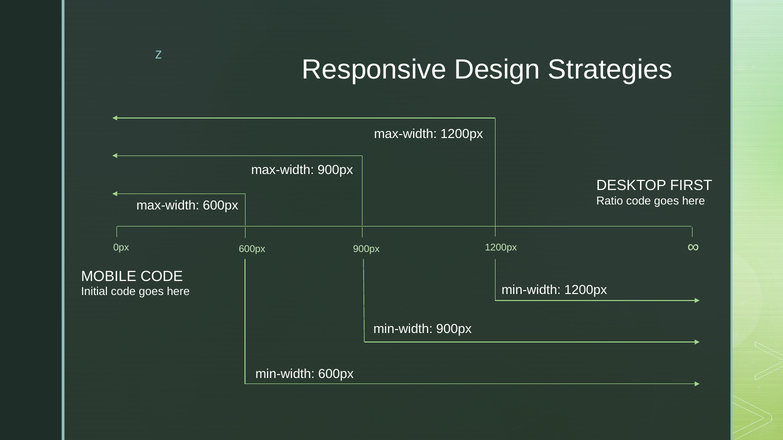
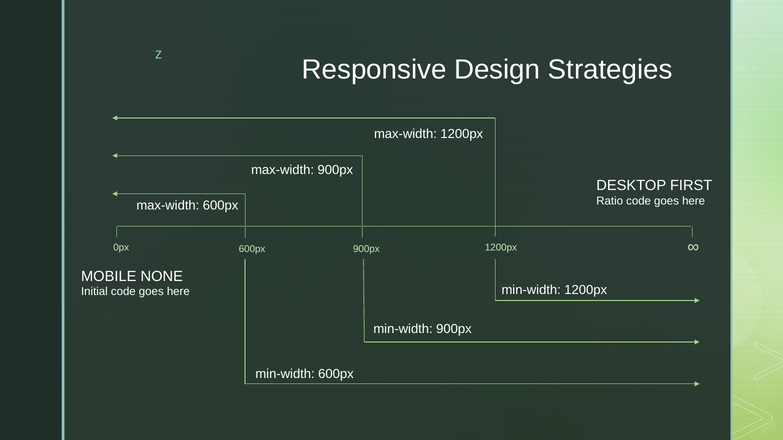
MOBILE CODE: CODE -> NONE (162, 277)
